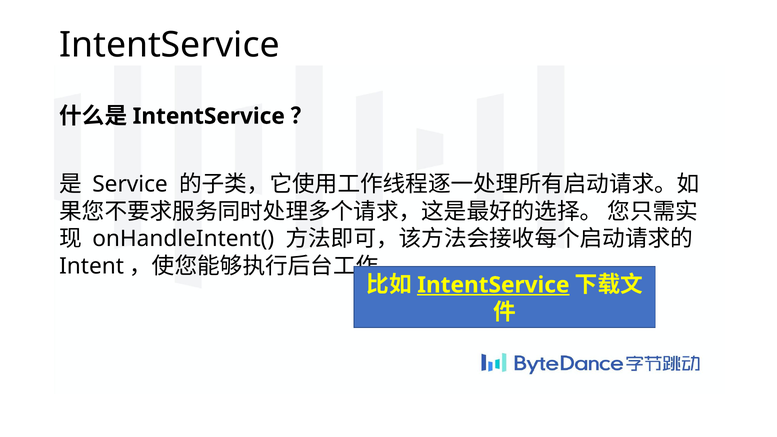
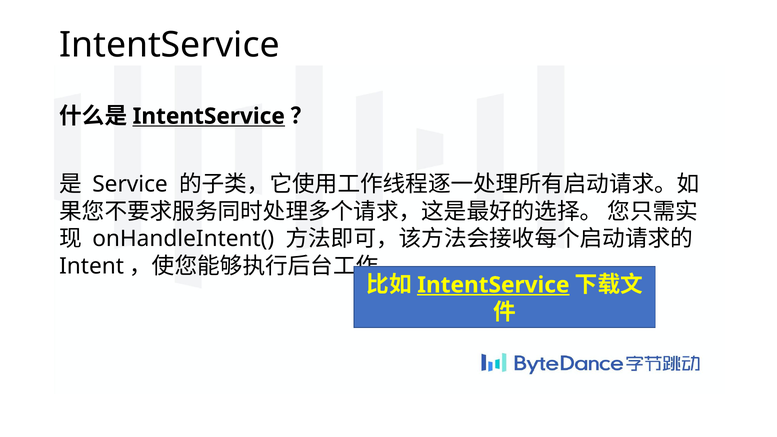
IntentService underline: none -> present (209, 116)
